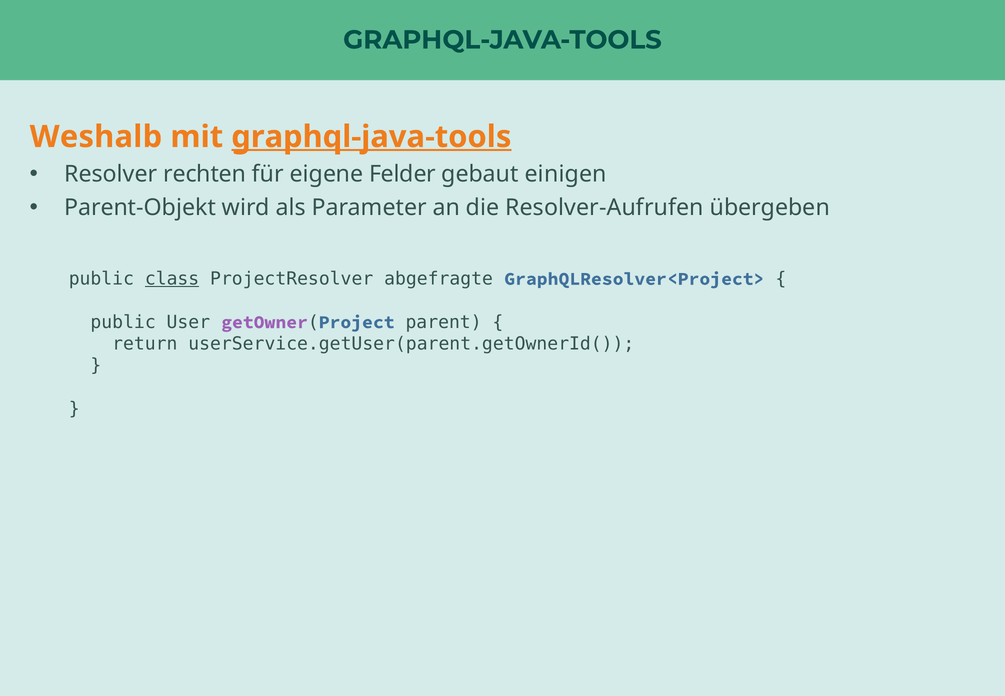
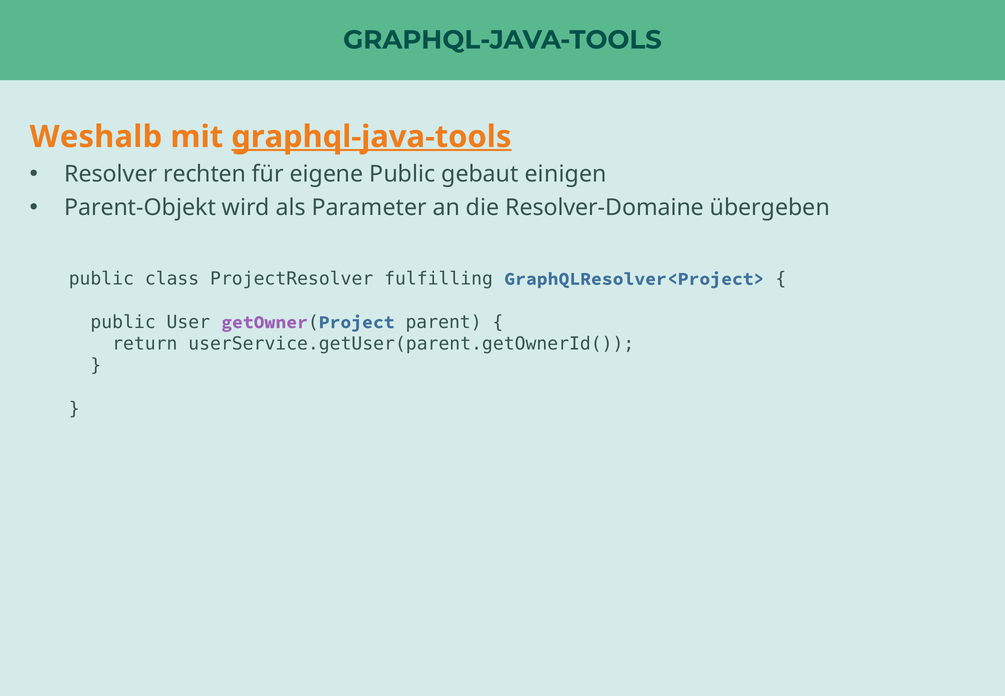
eigene Felder: Felder -> Public (402, 174)
Resolver-Aufrufen: Resolver-Aufrufen -> Resolver-Domaine (605, 208)
class underline: present -> none (172, 279)
abgefragte: abgefragte -> fulfilling (439, 279)
